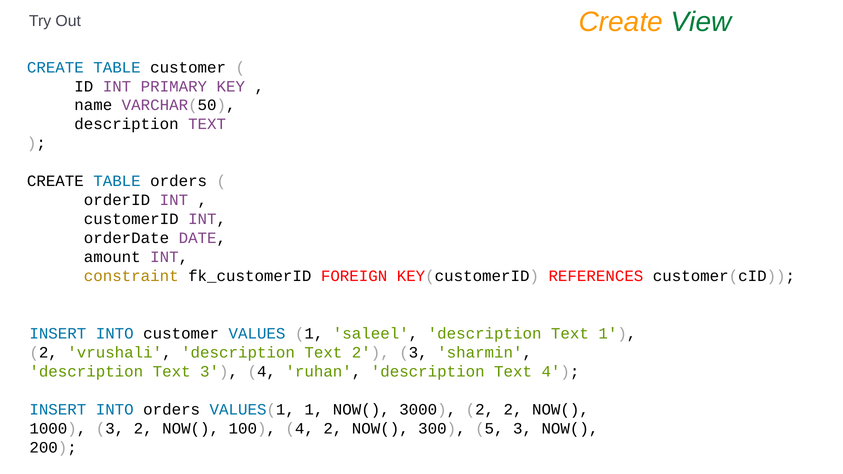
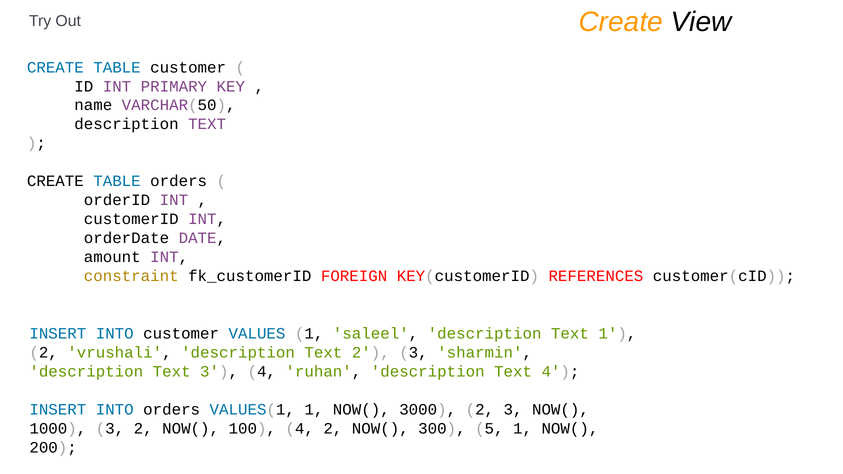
View colour: green -> black (701, 22)
3000 2 2: 2 -> 3 (513, 410)
5 3: 3 -> 1 (523, 429)
